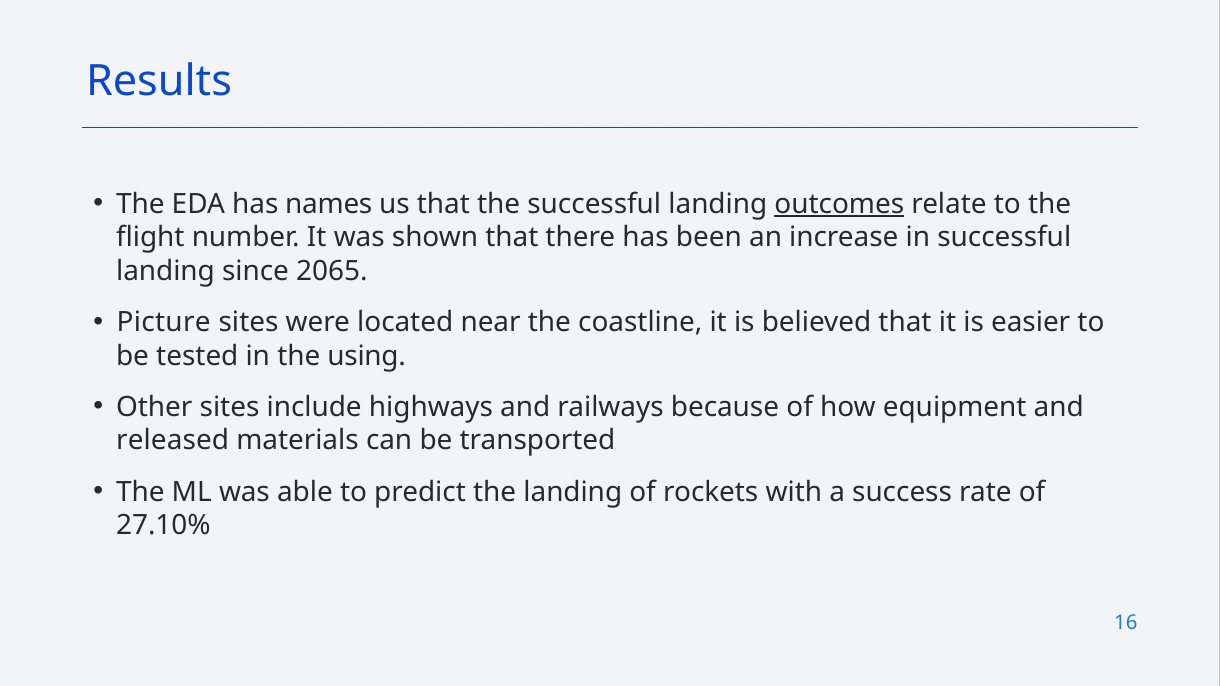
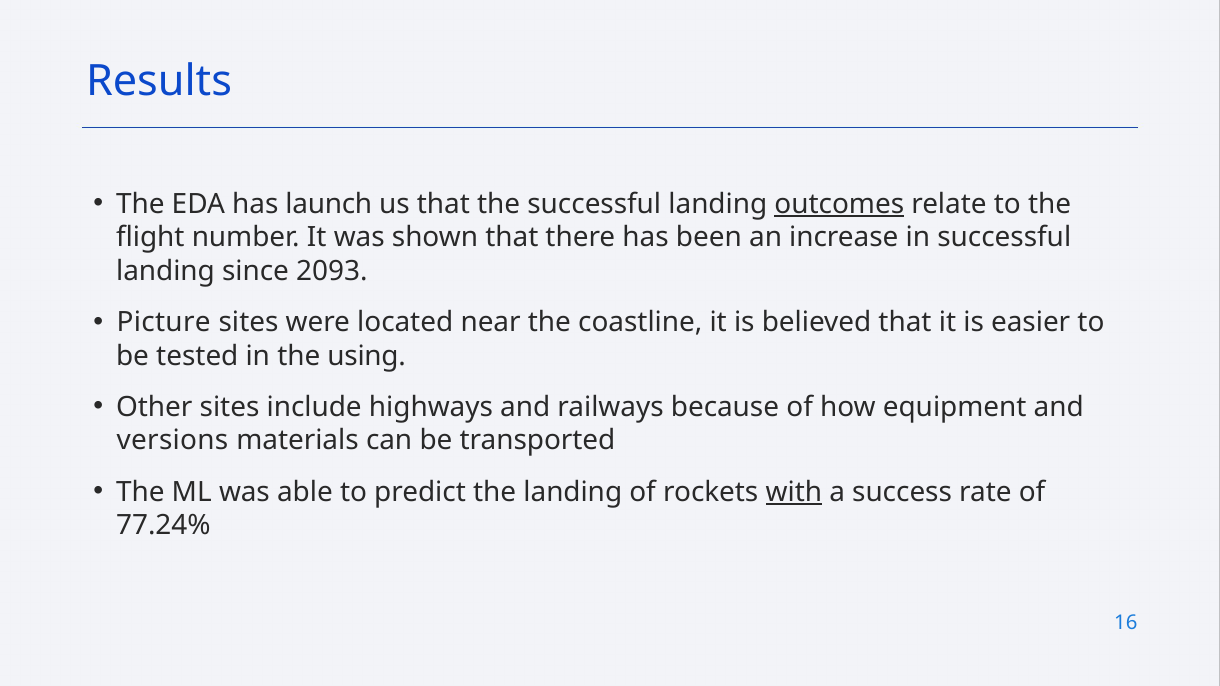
names: names -> launch (329, 204)
2065: 2065 -> 2093 (332, 271)
released: released -> versions (172, 441)
with underline: none -> present (794, 492)
27.10%: 27.10% -> 77.24% (163, 526)
